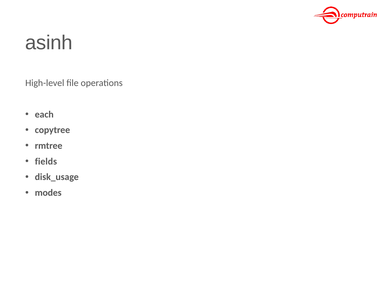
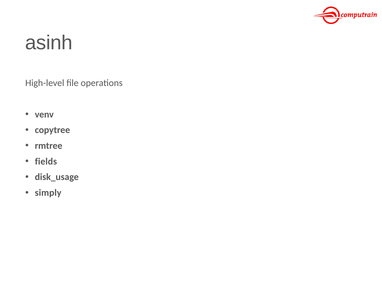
each: each -> venv (44, 115)
modes: modes -> simply (48, 193)
